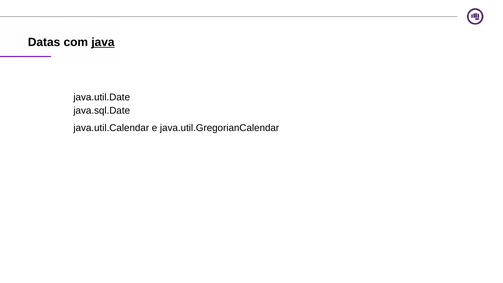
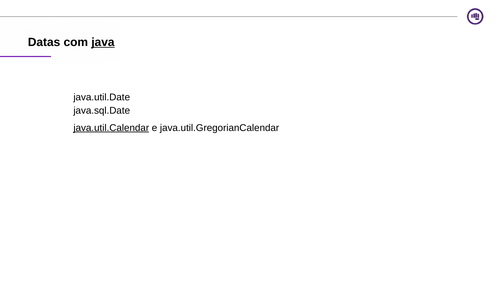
java.util.Calendar underline: none -> present (111, 128)
